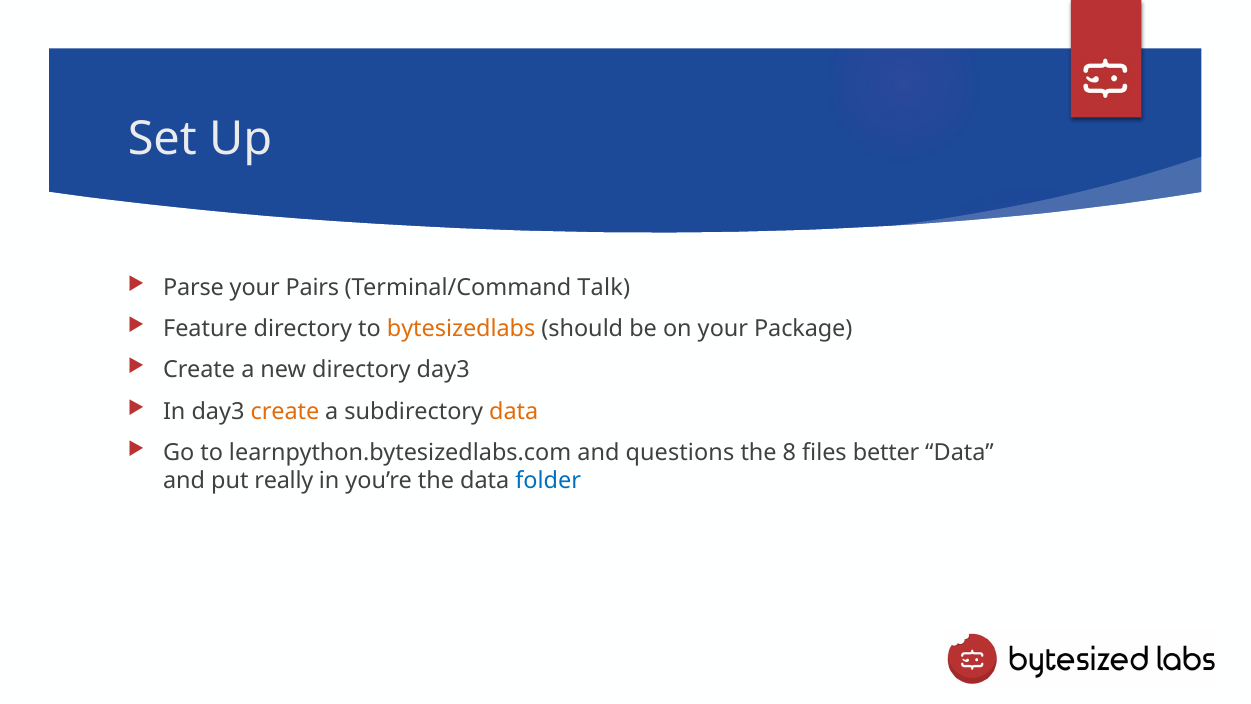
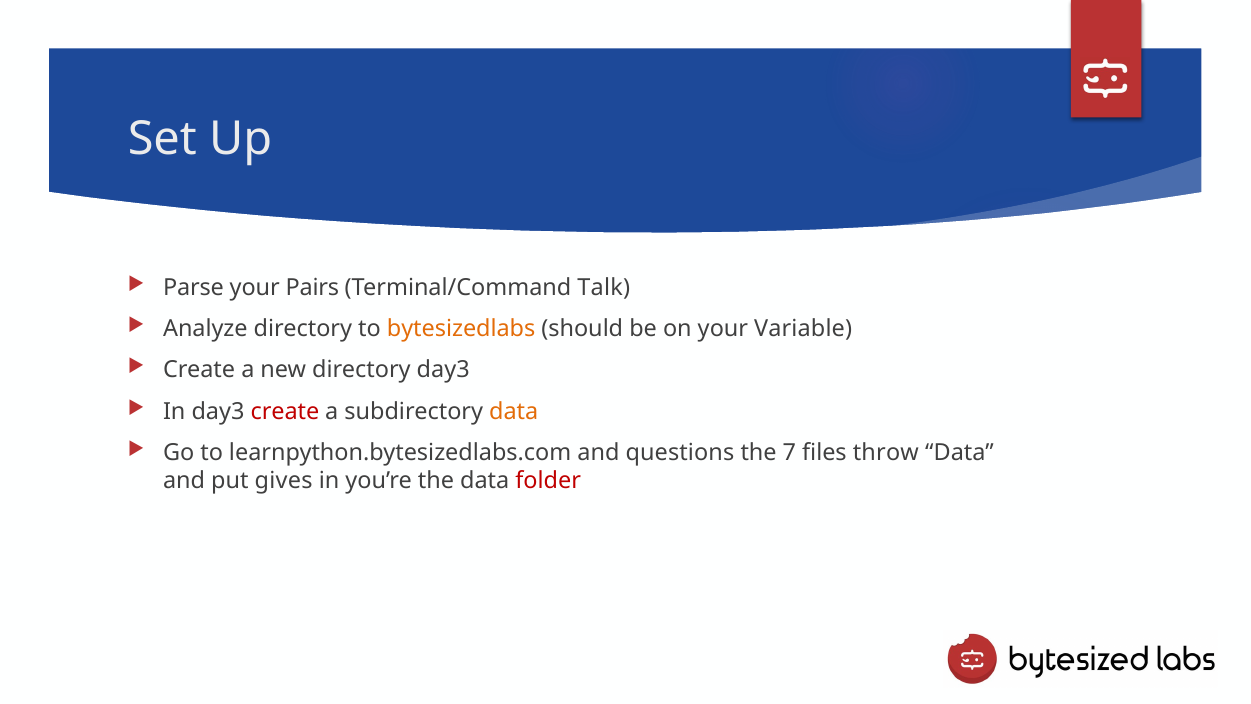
Feature: Feature -> Analyze (205, 329)
Package: Package -> Variable (803, 329)
create colour: orange -> red (285, 411)
8: 8 -> 7 (789, 452)
better: better -> throw (886, 452)
really: really -> gives (284, 480)
folder colour: blue -> red (548, 480)
